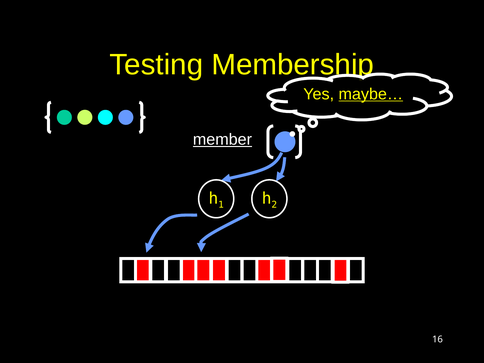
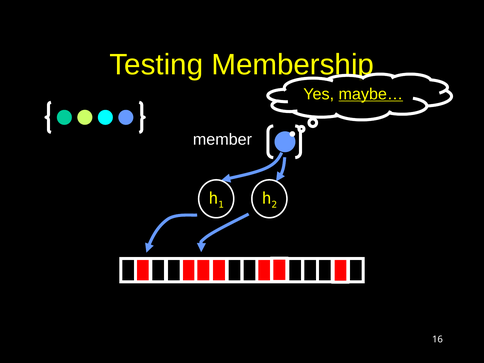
member underline: present -> none (222, 140)
